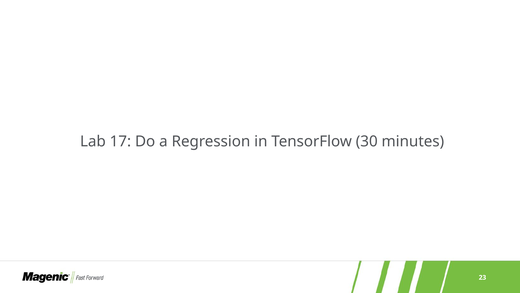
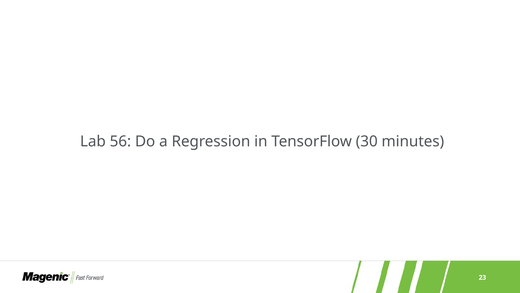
17: 17 -> 56 (120, 141)
